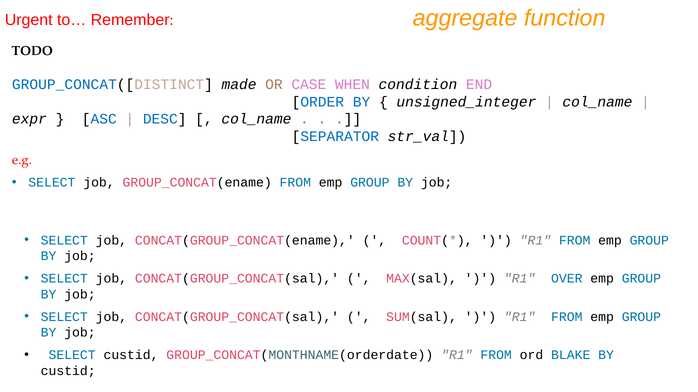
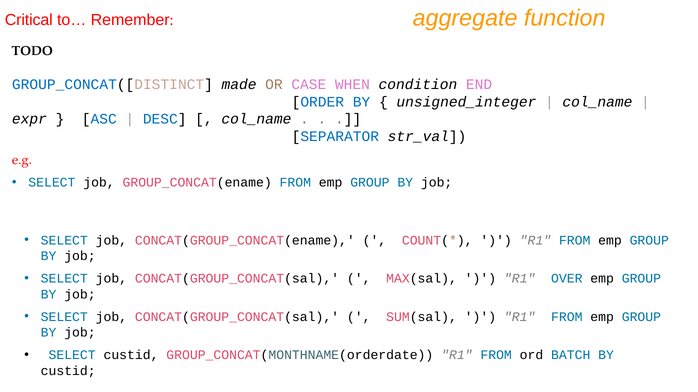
Urgent: Urgent -> Critical (29, 20)
BLAKE: BLAKE -> BATCH (571, 356)
